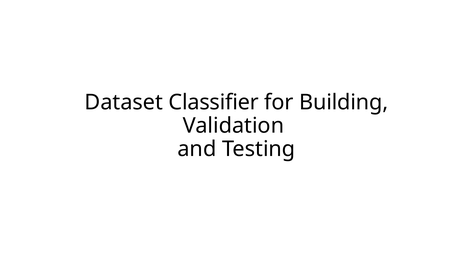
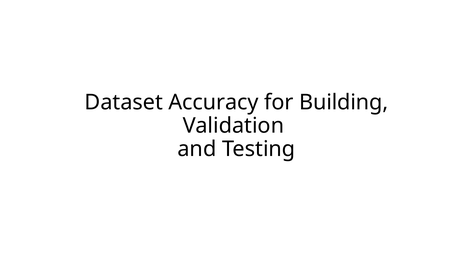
Classifier: Classifier -> Accuracy (214, 102)
